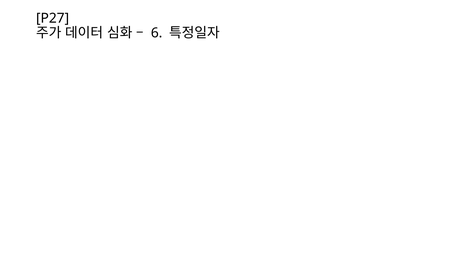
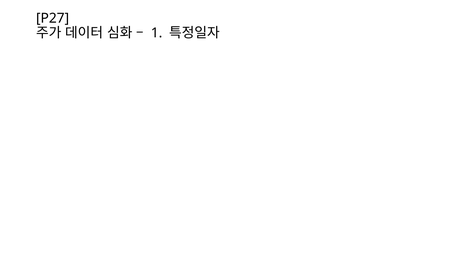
6: 6 -> 1 (157, 33)
